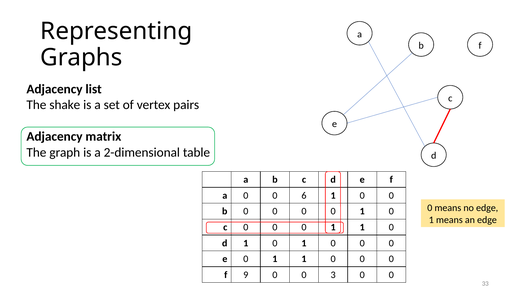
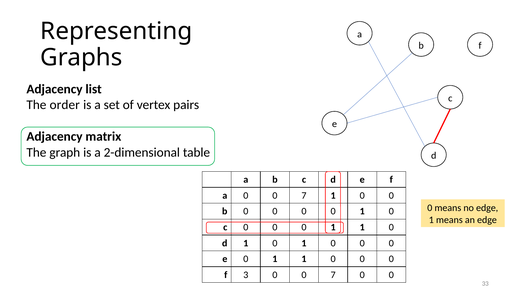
shake: shake -> order (65, 105)
a 0 0 6: 6 -> 7 (304, 196)
9: 9 -> 3 (246, 275)
3: 3 -> 7 (333, 275)
